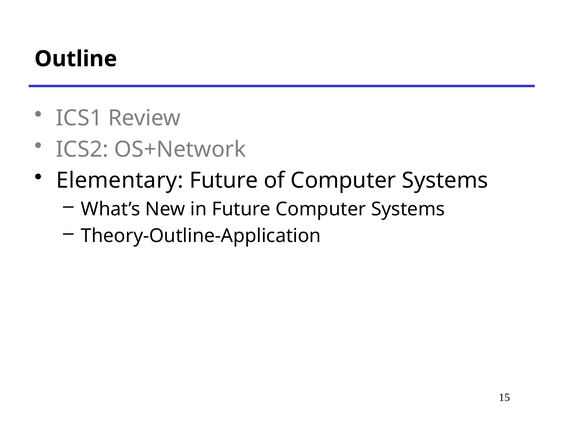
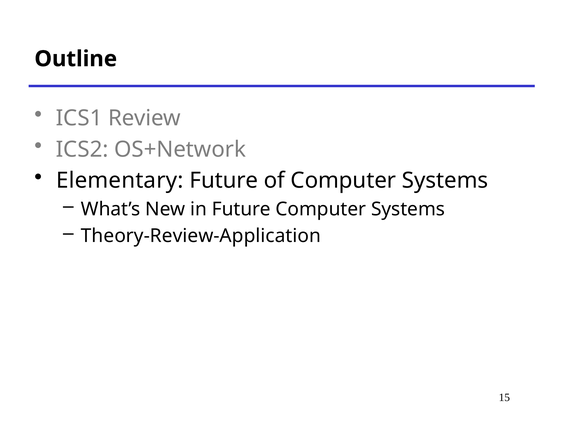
Theory-Outline-Application: Theory-Outline-Application -> Theory-Review-Application (201, 236)
